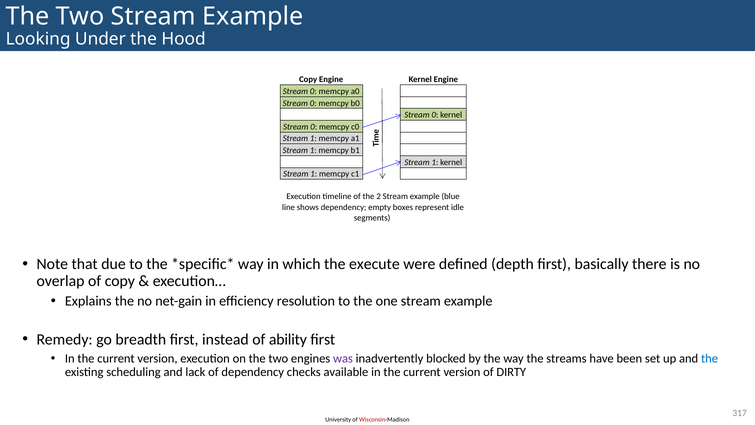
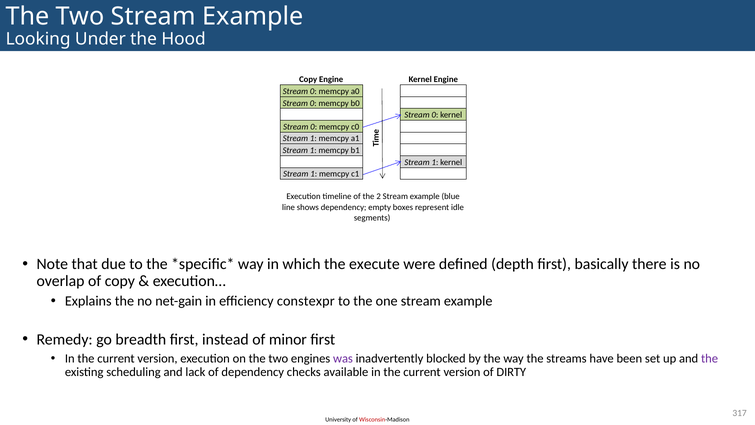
resolution: resolution -> constexpr (306, 301)
ability: ability -> minor (288, 339)
the colour: blue -> purple (710, 358)
